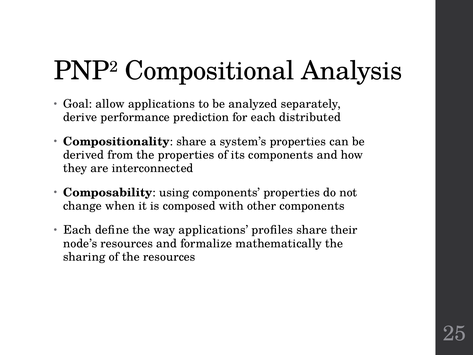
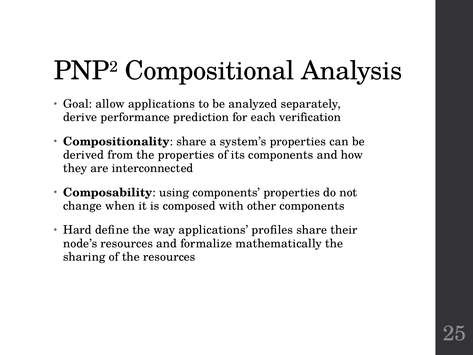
distributed: distributed -> verification (310, 117)
Each: Each -> Hard (77, 230)
